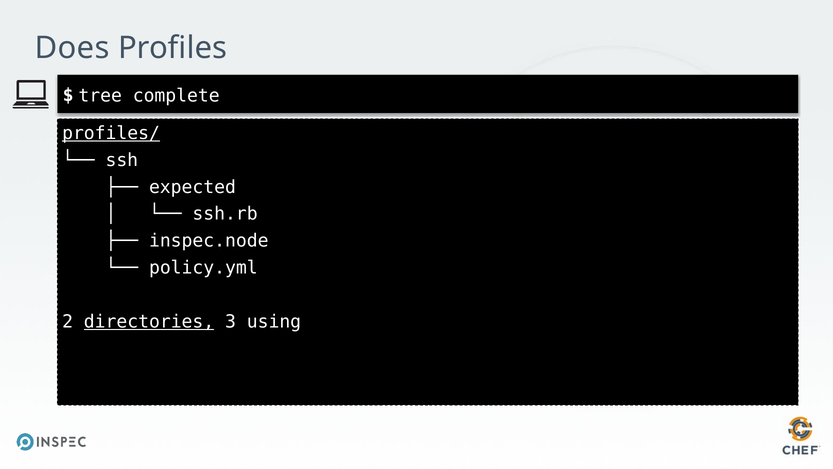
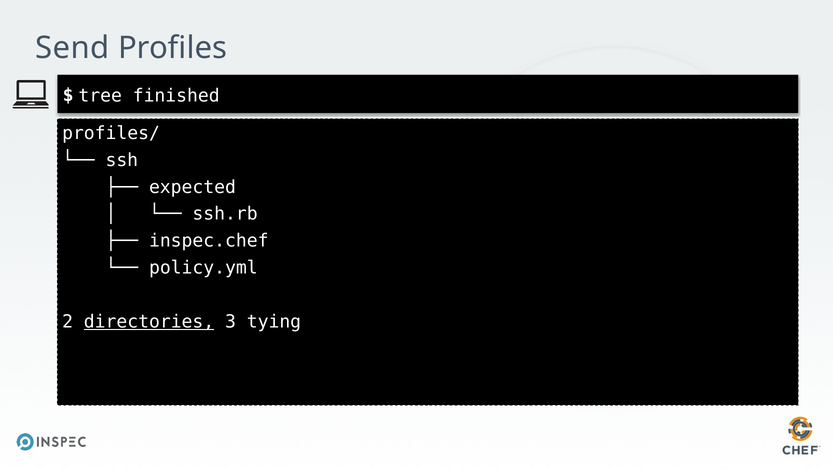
Does: Does -> Send (72, 48)
complete: complete -> finished (176, 95)
profiles/ underline: present -> none (111, 133)
inspec.node: inspec.node -> inspec.chef (209, 241)
using: using -> tying (274, 321)
